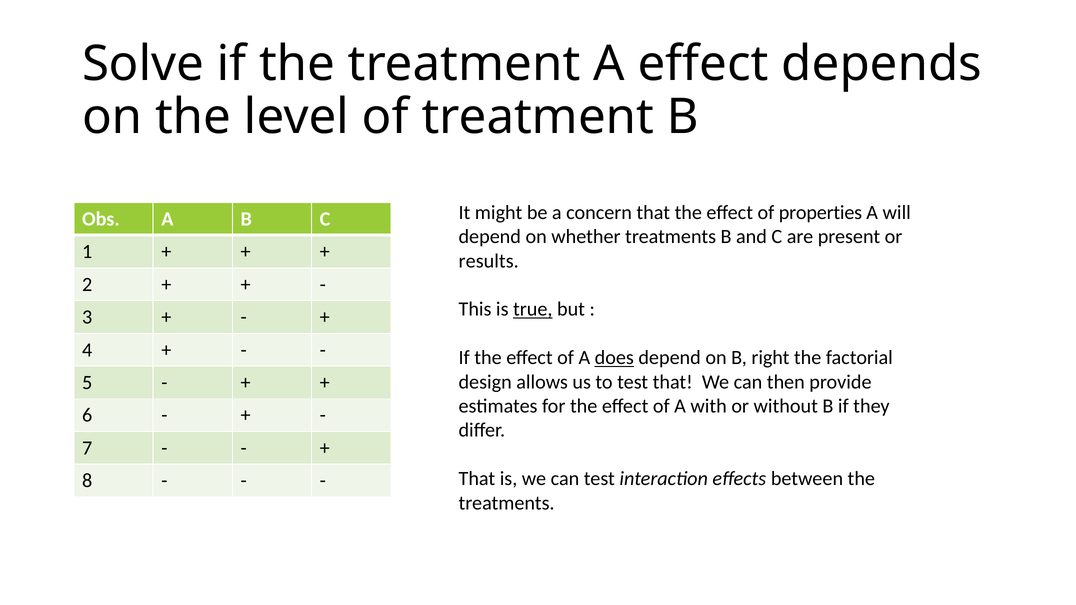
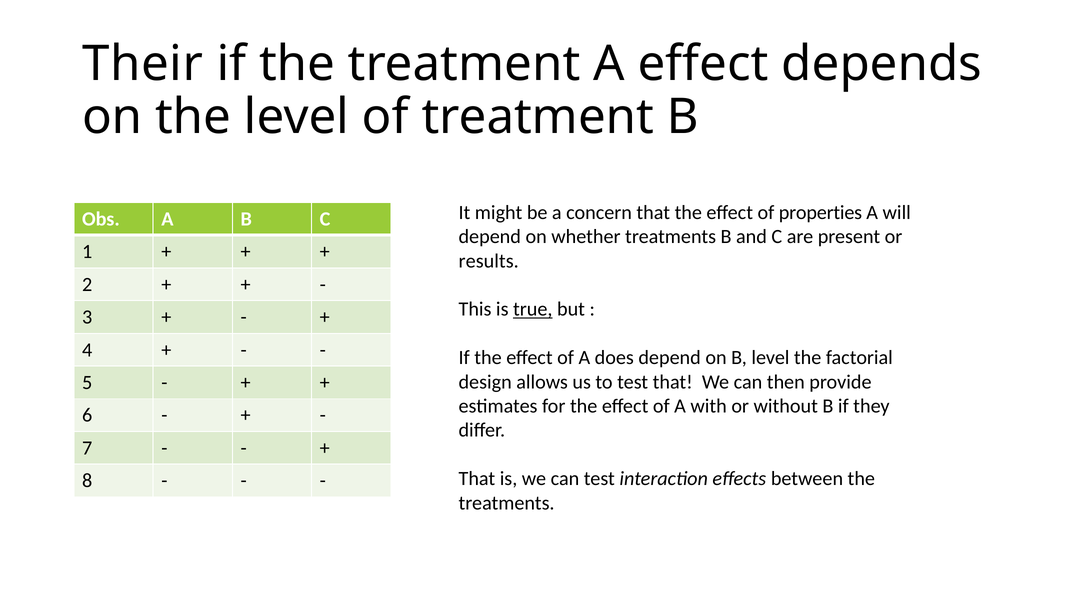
Solve: Solve -> Their (143, 64)
does underline: present -> none (614, 358)
B right: right -> level (770, 358)
